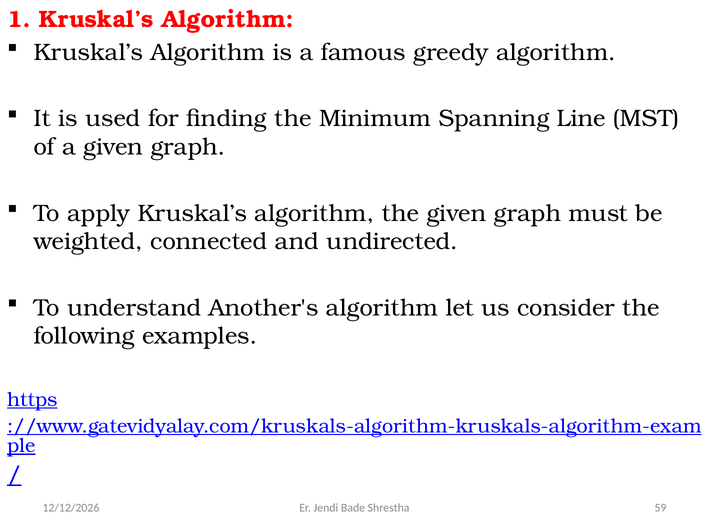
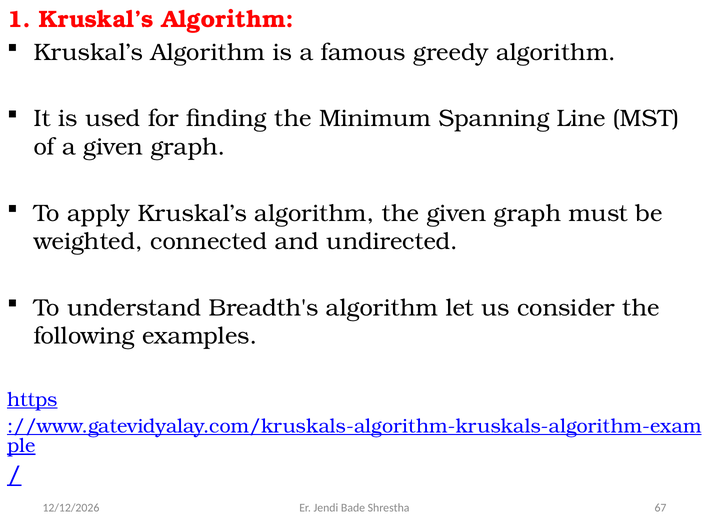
Another's: Another's -> Breadth's (264, 308)
59: 59 -> 67 (660, 508)
